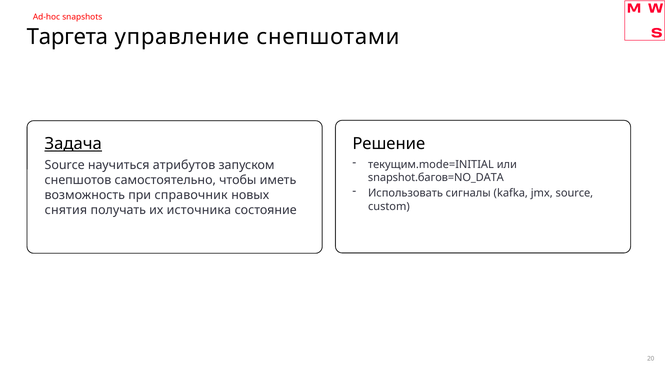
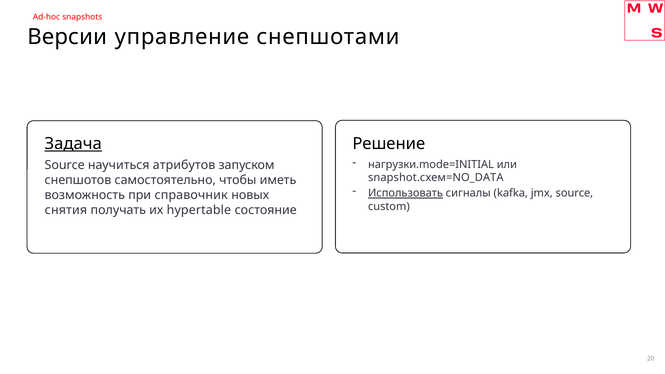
Таргета: Таргета -> Версии (67, 37)
текущим.mode=INITIAL: текущим.mode=INITIAL -> нагрузки.mode=INITIAL (431, 164)
snapshot.багов=NO_DATA: snapshot.багов=NO_DATA -> snapshot.схем=NO_DATA (436, 178)
Использовать underline: none -> present (405, 193)
источника: источника -> hypertable (199, 210)
